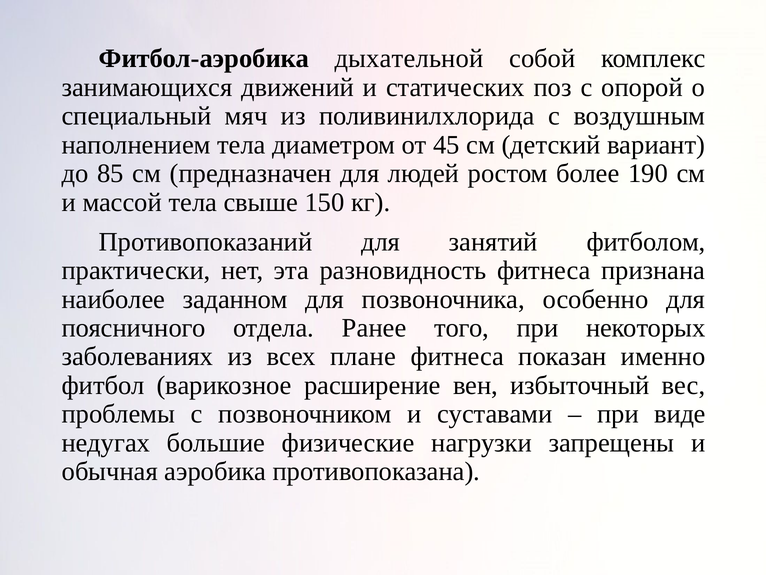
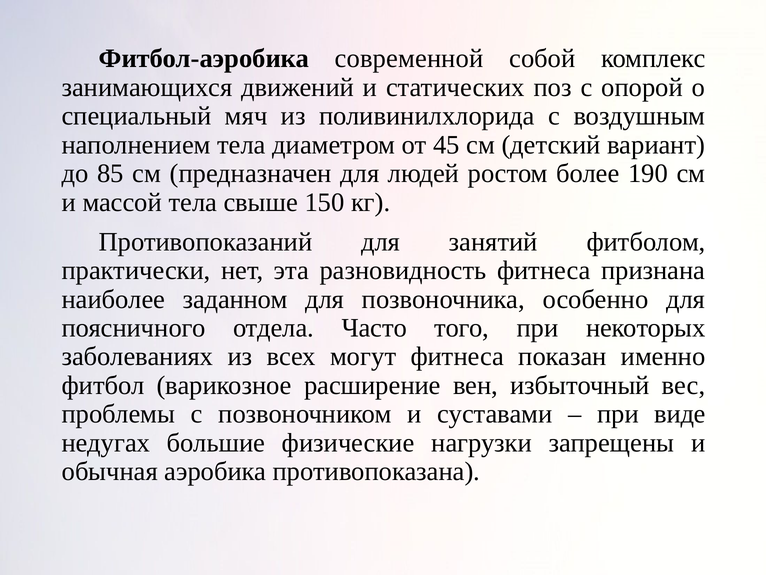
дыхательной: дыхательной -> современной (409, 59)
Ранее: Ранее -> Часто (374, 328)
плане: плане -> могут (363, 356)
